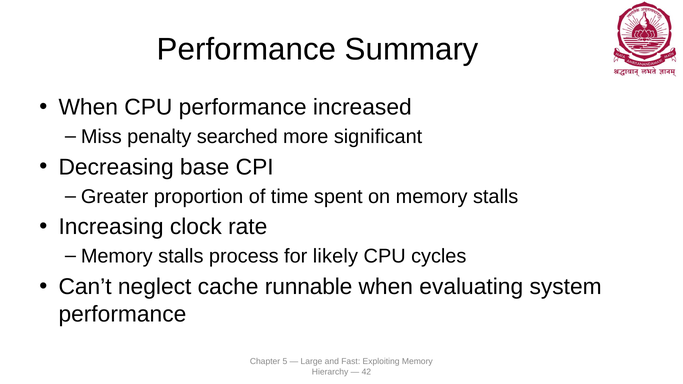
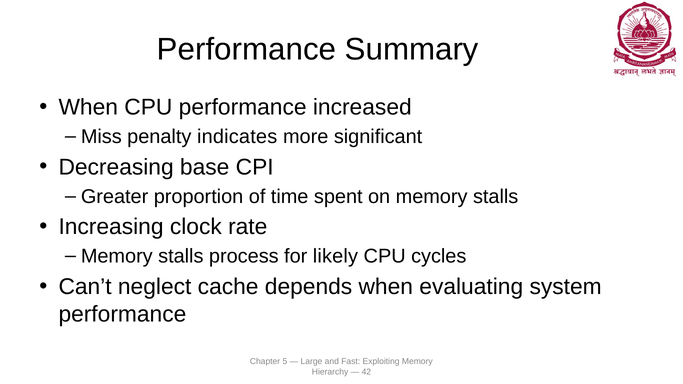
searched: searched -> indicates (237, 137)
runnable: runnable -> depends (309, 287)
